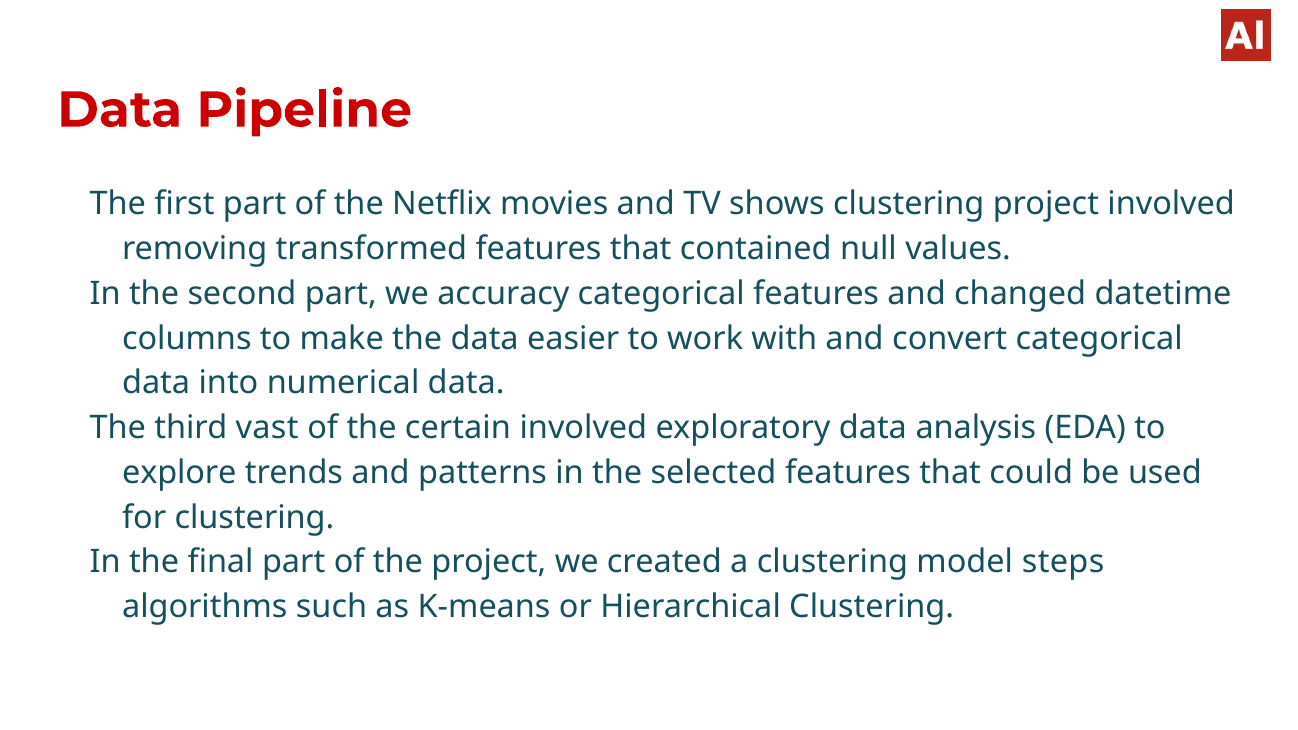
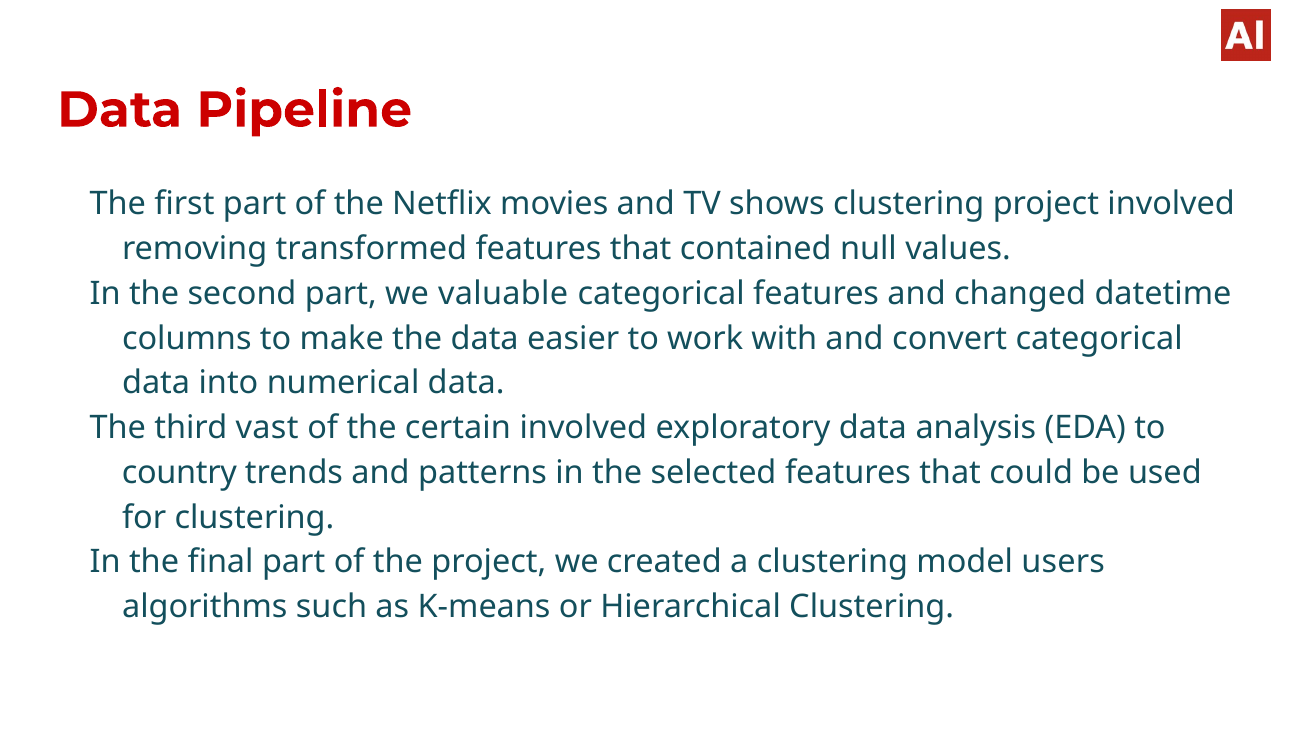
accuracy: accuracy -> valuable (503, 294)
explore: explore -> country (179, 473)
steps: steps -> users (1063, 562)
